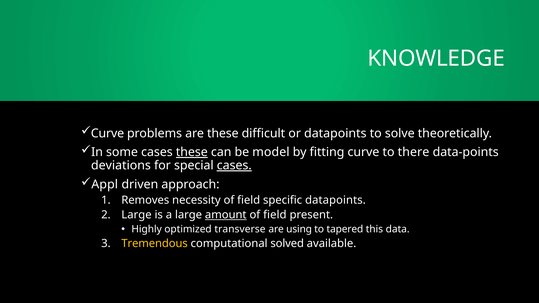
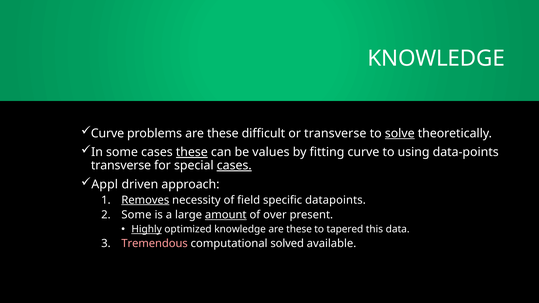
or datapoints: datapoints -> transverse (335, 133)
solve underline: none -> present (400, 133)
model: model -> values (271, 152)
there: there -> using (414, 152)
deviations: deviations -> transverse (121, 166)
Removes underline: none -> present (145, 200)
Large: Large -> Some (136, 215)
field: field -> over (275, 215)
Highly underline: none -> present (147, 229)
optimized transverse: transverse -> knowledge (240, 229)
using: using -> these (299, 229)
Tremendous colour: yellow -> pink (155, 244)
